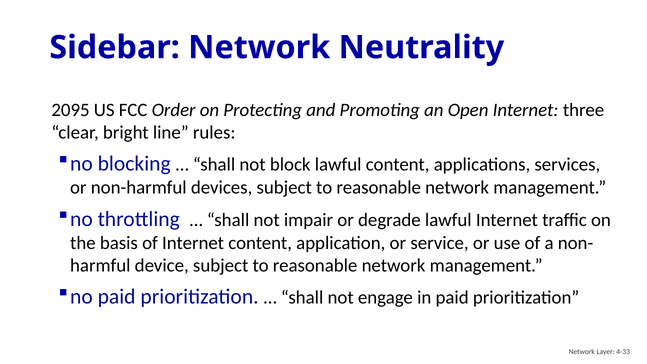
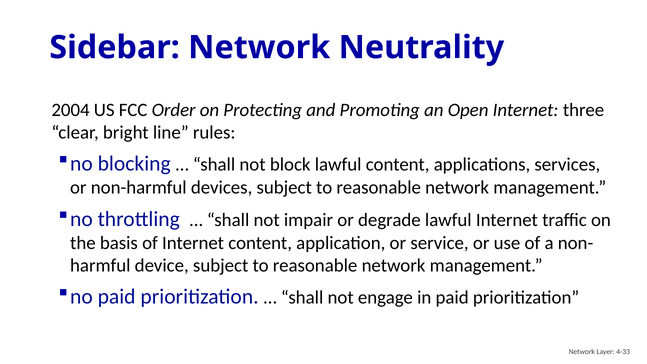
2095: 2095 -> 2004 (71, 110)
